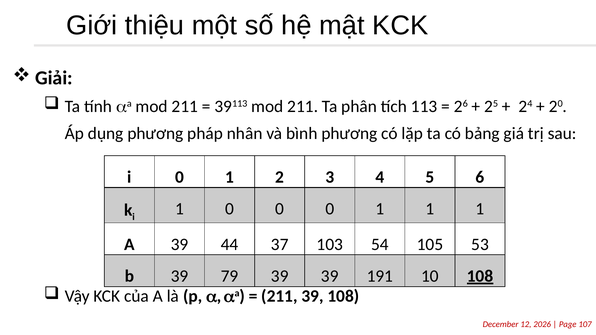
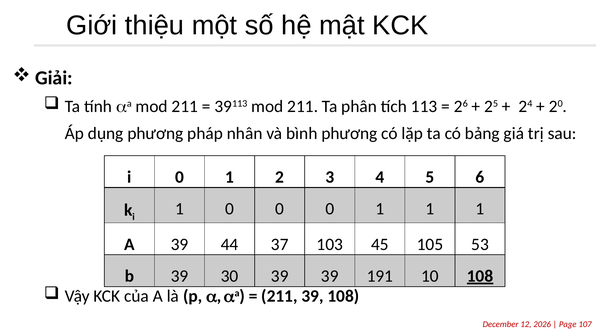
54: 54 -> 45 (380, 244)
79: 79 -> 30 (230, 276)
